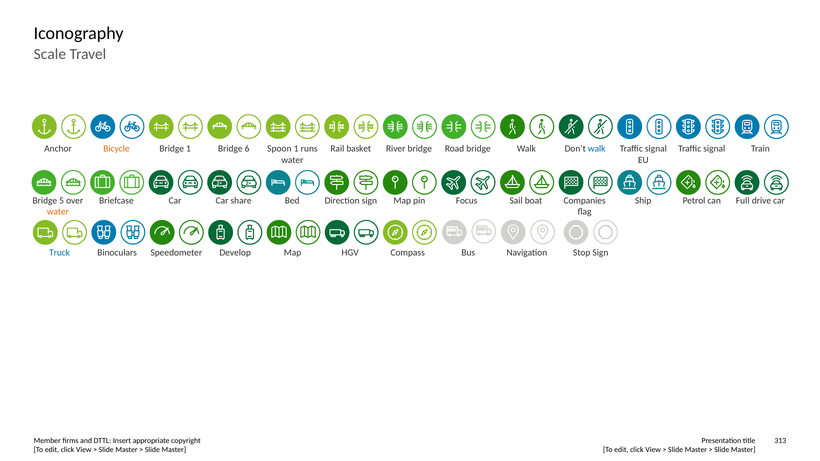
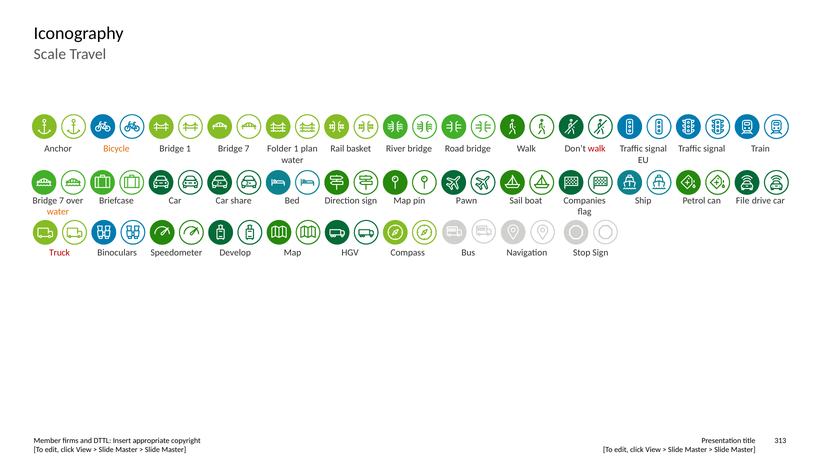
6: 6 -> 7 (247, 149)
Spoon: Spoon -> Folder (279, 149)
runs: runs -> plan (309, 149)
walk colour: blue -> red (597, 149)
5: 5 -> 7 (62, 201)
Focus: Focus -> Pawn (467, 201)
Full: Full -> File (743, 201)
Truck colour: blue -> red (60, 253)
